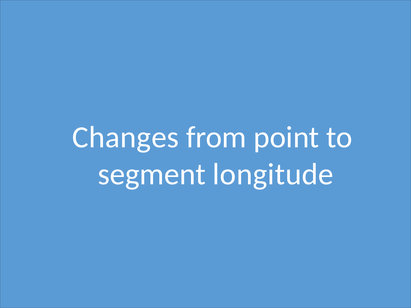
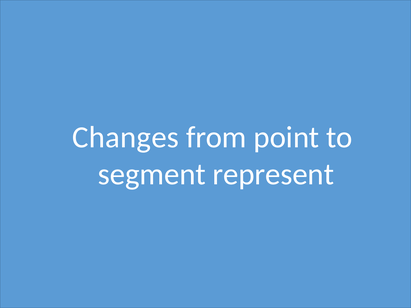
longitude: longitude -> represent (273, 174)
